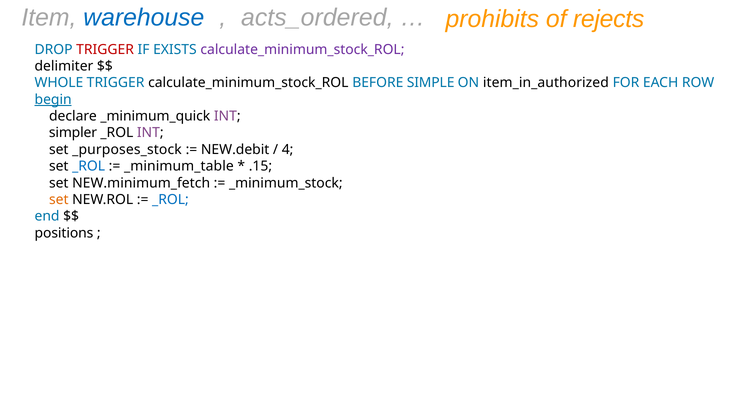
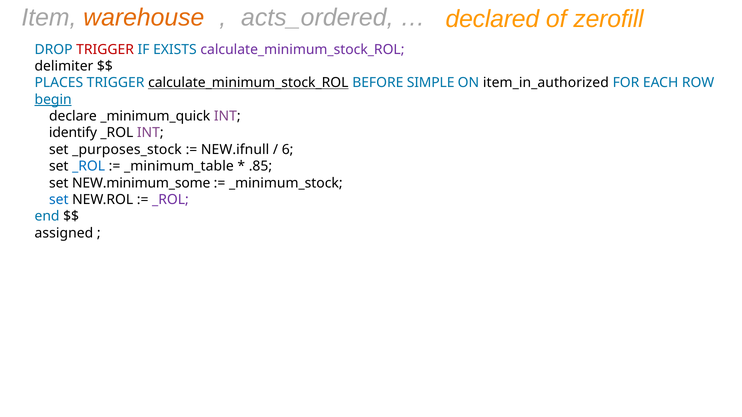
warehouse colour: blue -> orange (144, 18)
prohibits: prohibits -> declared (492, 19)
rejects: rejects -> zerofill (609, 19)
WHOLE: WHOLE -> PLACES (59, 83)
calculate_minimum_stock_ROL underline: none -> present (248, 83)
simpler: simpler -> identify (73, 133)
NEW.debit: NEW.debit -> NEW.ifnull (235, 150)
4: 4 -> 6 (288, 150)
.15: .15 -> .85 (260, 166)
NEW.minimum_fetch: NEW.minimum_fetch -> NEW.minimum_some (141, 183)
set colour: orange -> blue (59, 200)
_ROL colour: blue -> purple (170, 200)
positions: positions -> assigned (64, 233)
